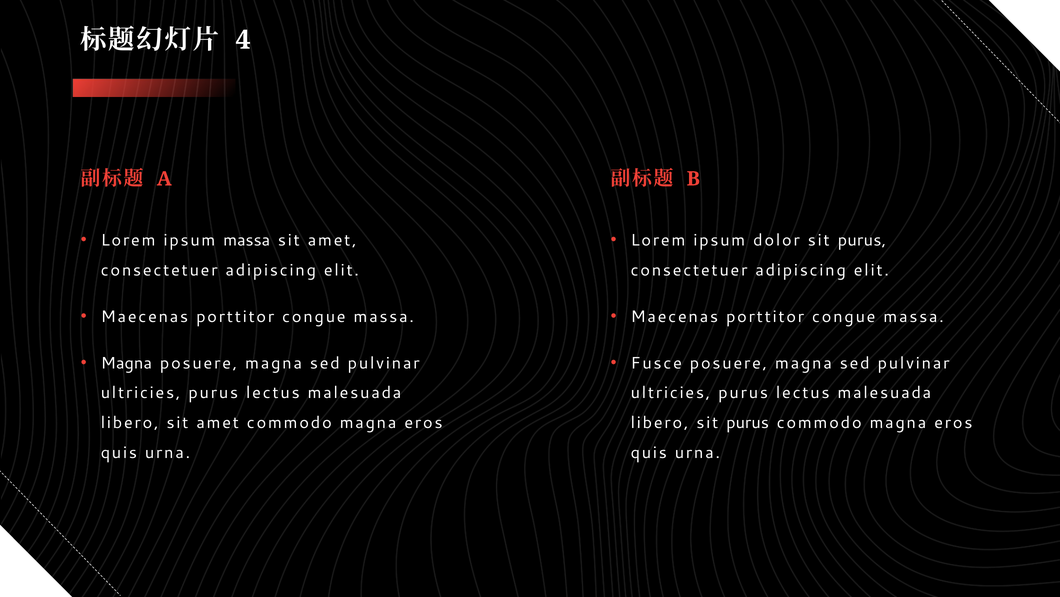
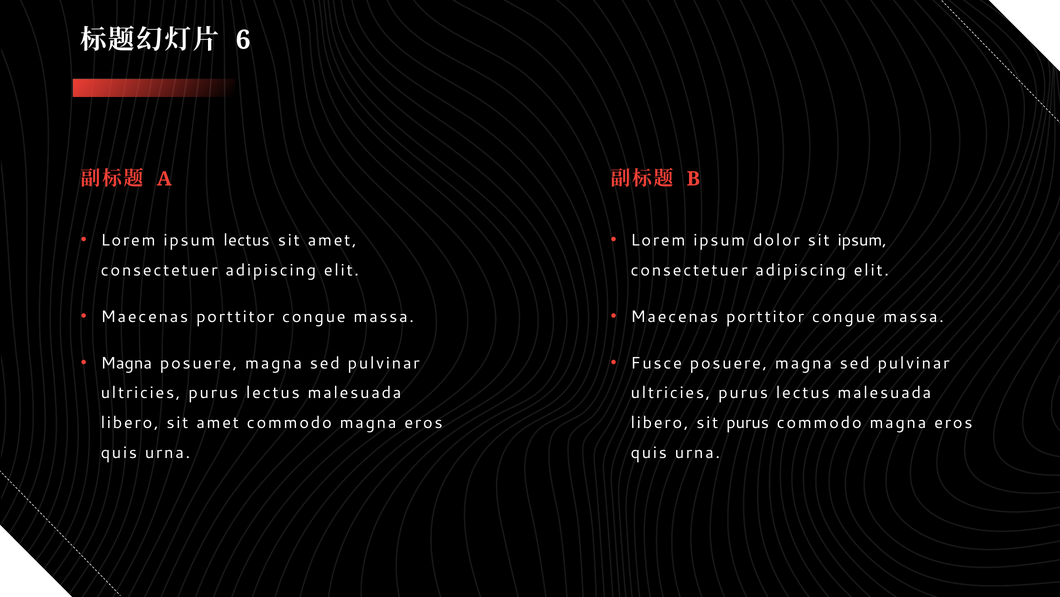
4: 4 -> 6 (243, 40)
ipsum massa: massa -> lectus (247, 240)
dolor sit purus: purus -> ipsum (862, 240)
